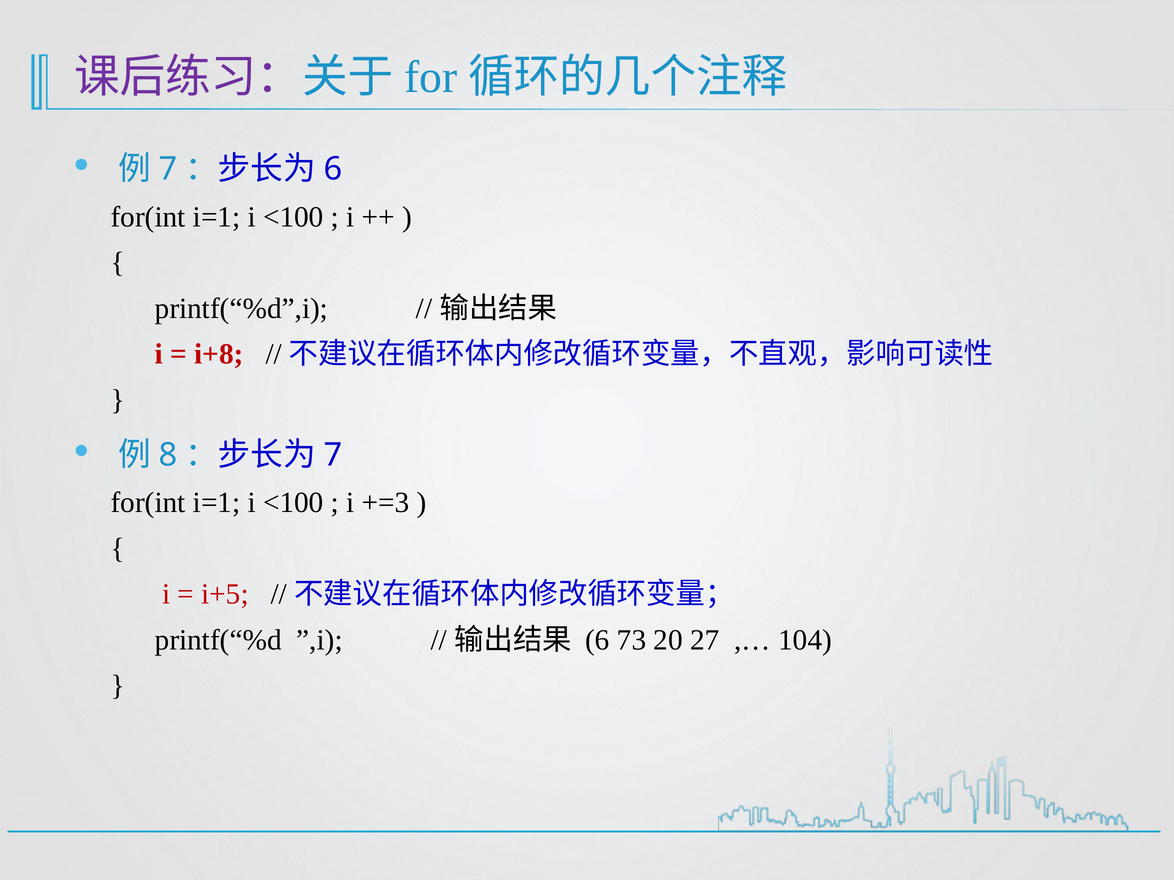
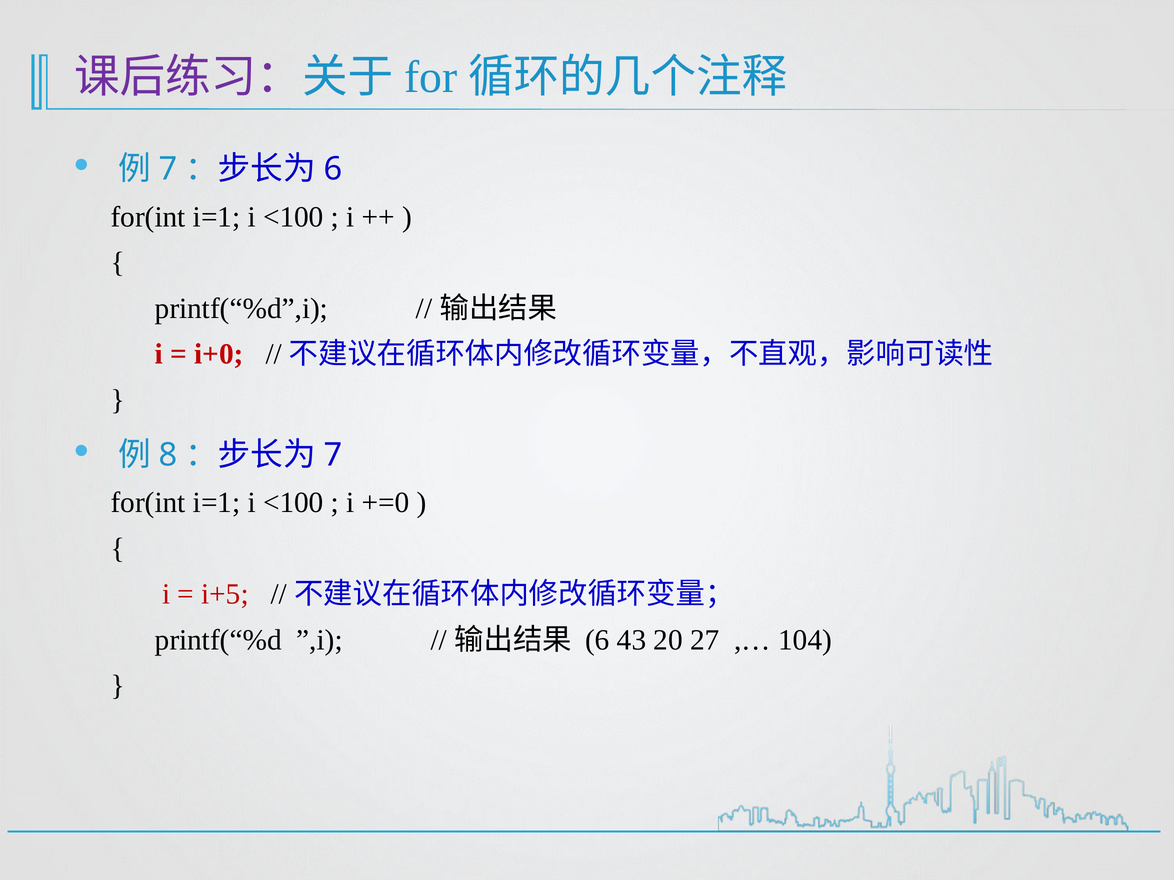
i+8: i+8 -> i+0 (219, 354)
+=3: +=3 -> +=0 (386, 503)
73: 73 -> 43 (632, 640)
